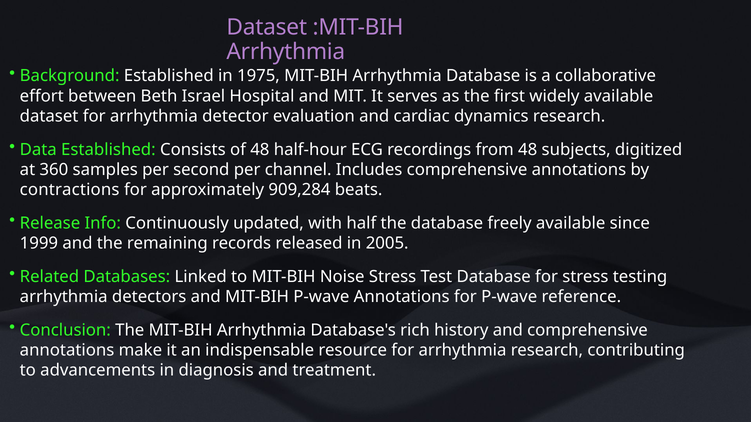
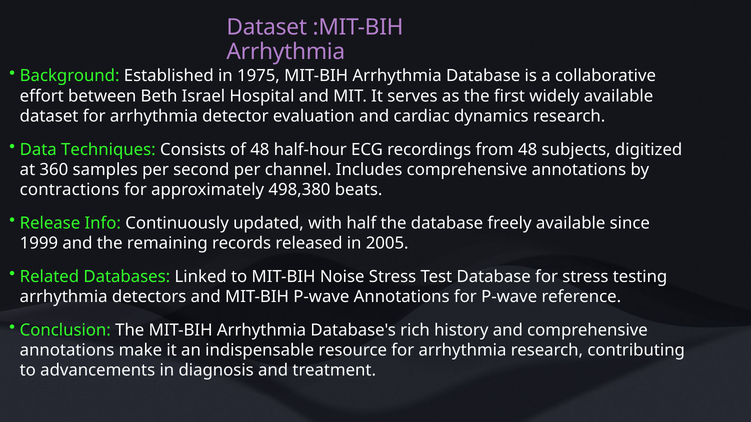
Data Established: Established -> Techniques (108, 150)
909,284: 909,284 -> 498,380 (299, 190)
